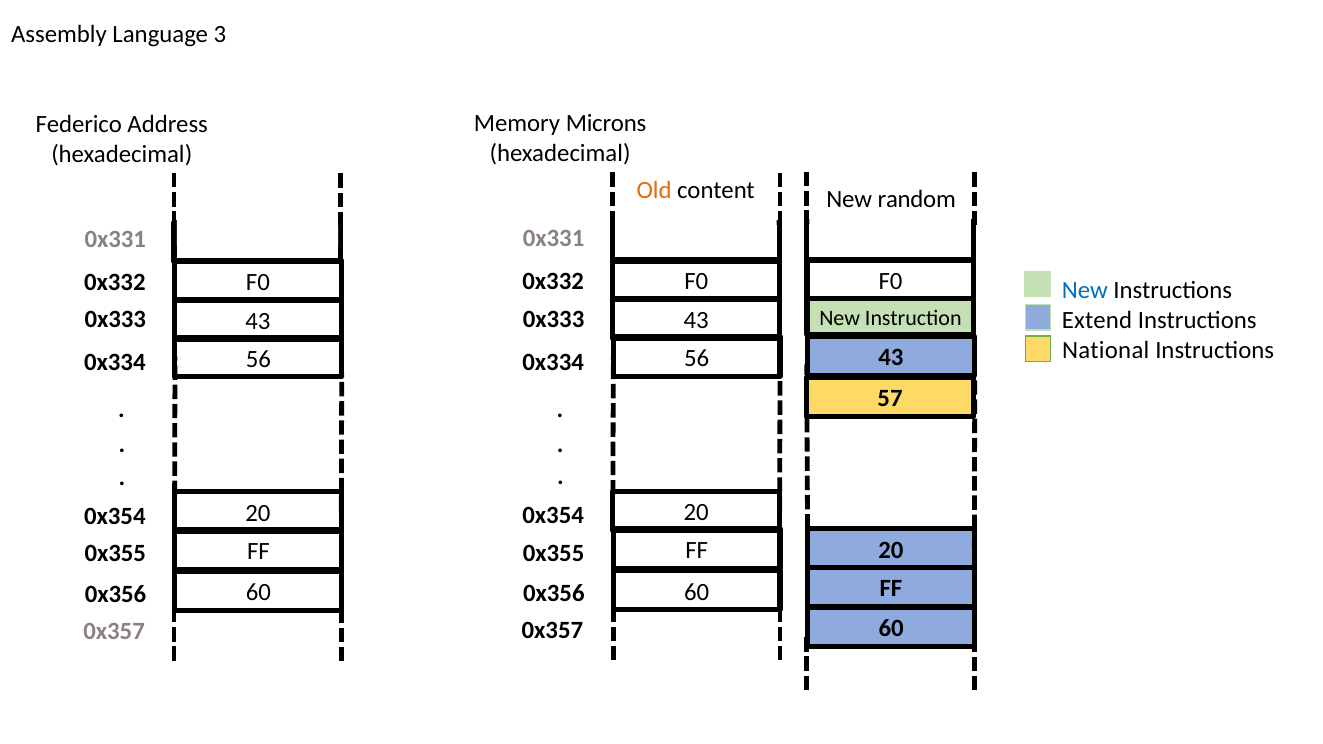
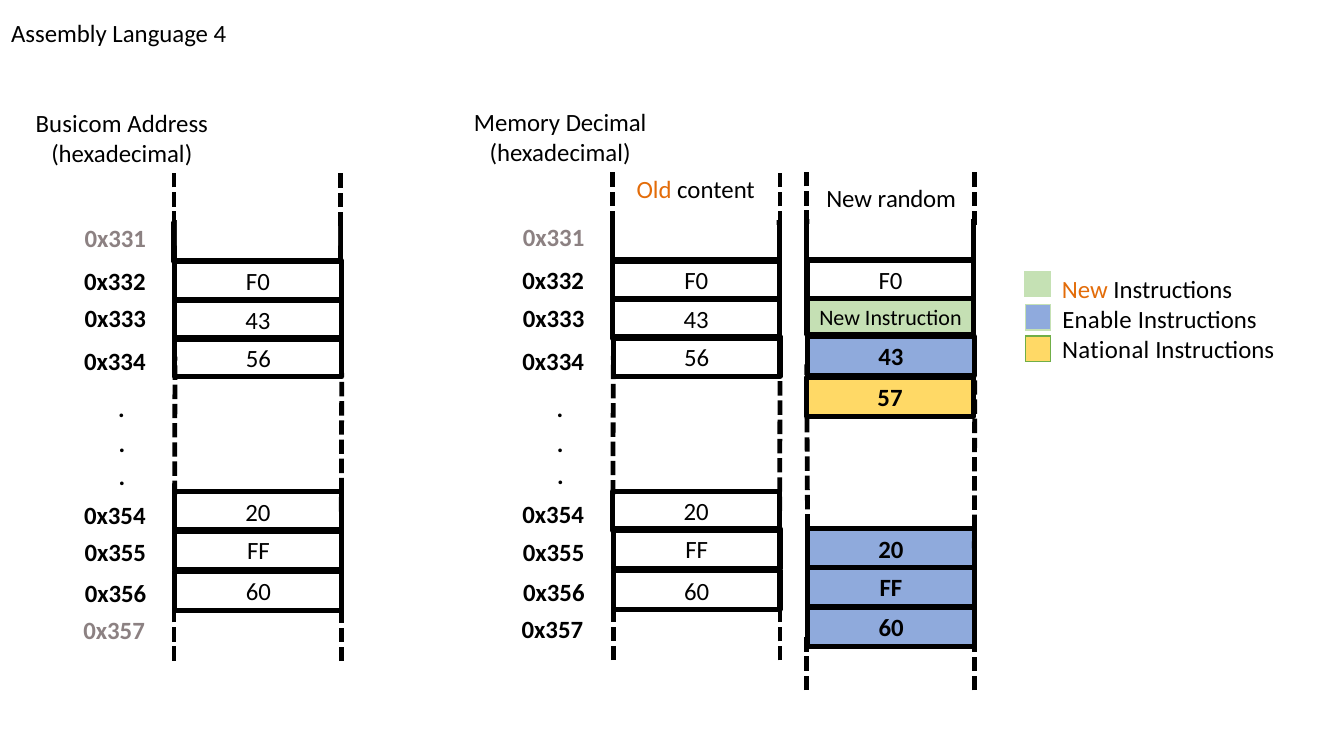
3: 3 -> 4 (220, 34)
Microns: Microns -> Decimal (606, 124)
Federico: Federico -> Busicom (79, 124)
New colour: blue -> orange (1085, 290)
Extend: Extend -> Enable (1097, 320)
